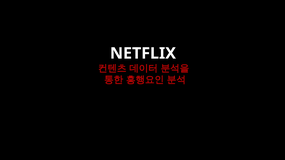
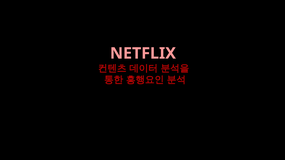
NETFLIX colour: white -> pink (143, 53)
